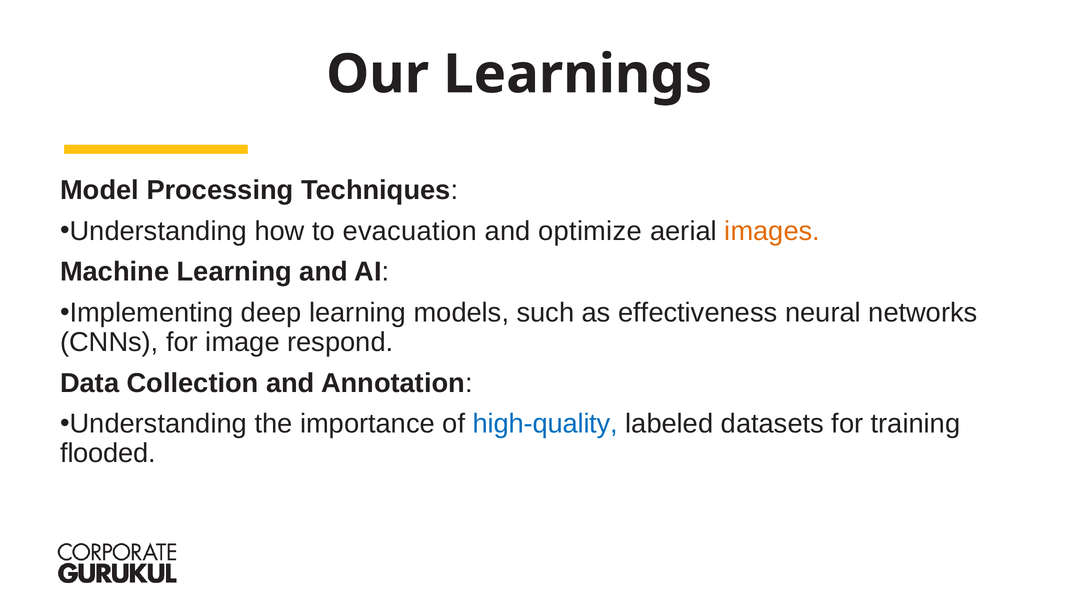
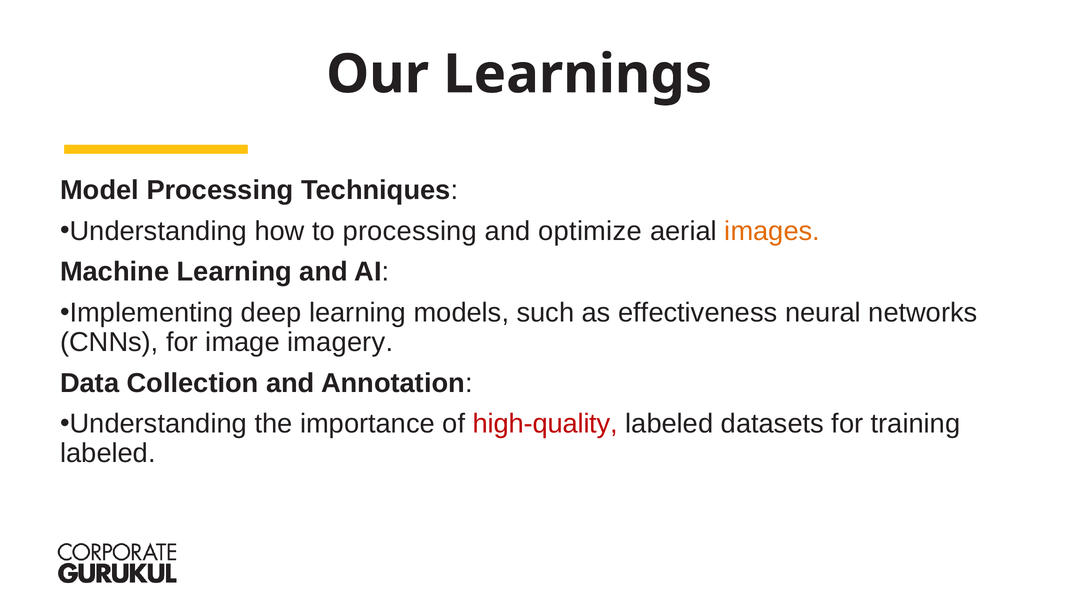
to evacuation: evacuation -> processing (410, 231)
respond: respond -> imagery (340, 342)
high-quality colour: blue -> red (545, 424)
flooded: flooded -> labeled (108, 453)
